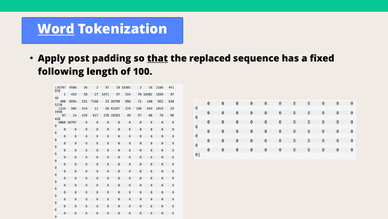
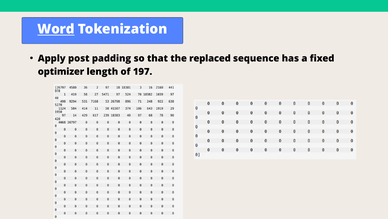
that underline: present -> none (158, 58)
following: following -> optimizer (61, 71)
100: 100 -> 197 (143, 71)
